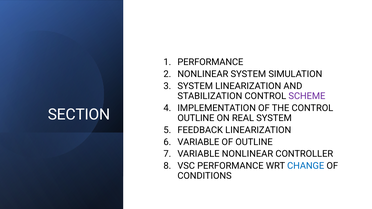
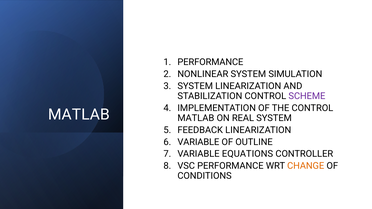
SECTION: SECTION -> MATLAB (79, 115)
OUTLINE: OUTLINE -> MATLAB (196, 118)
VARIABLE NONLINEAR: NONLINEAR -> EQUATIONS (247, 154)
CHANGE colour: blue -> orange (306, 166)
